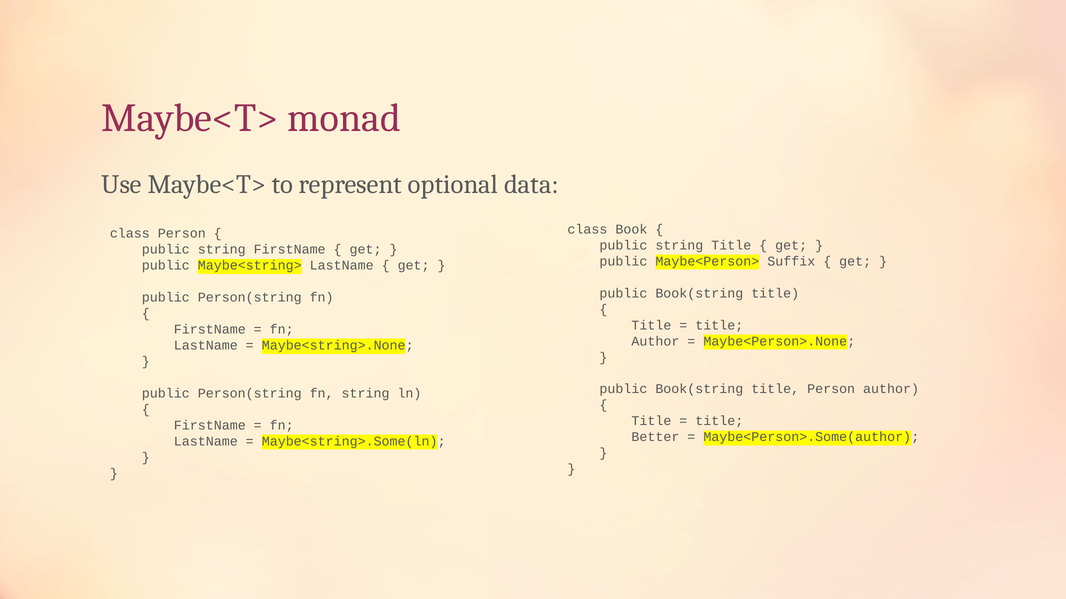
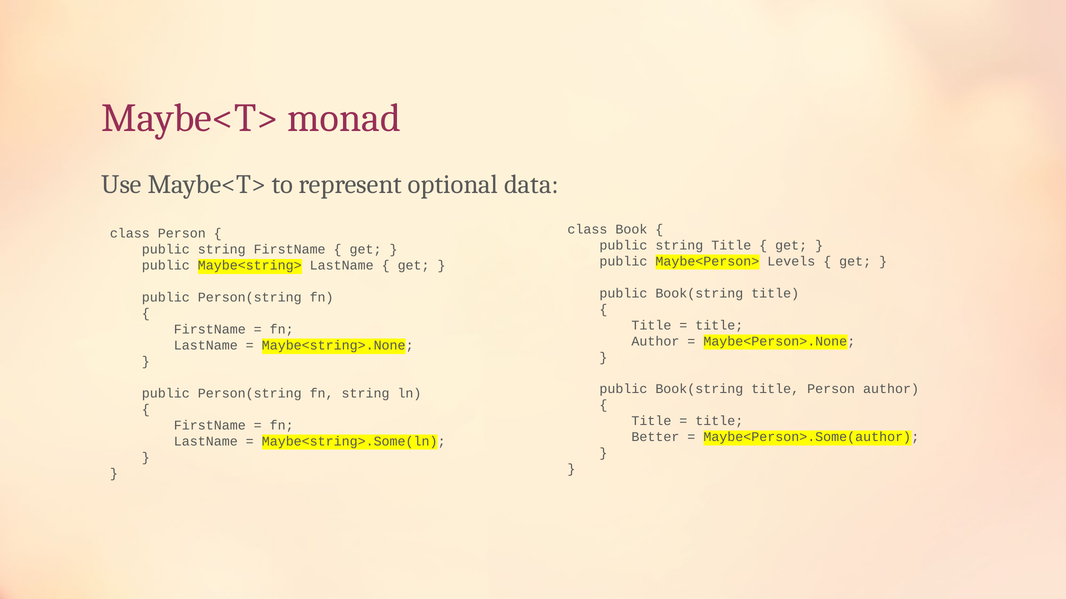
Suffix: Suffix -> Levels (791, 262)
